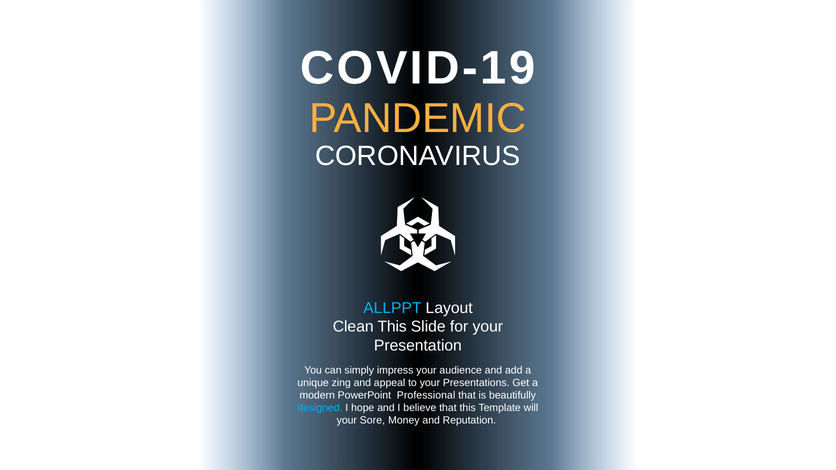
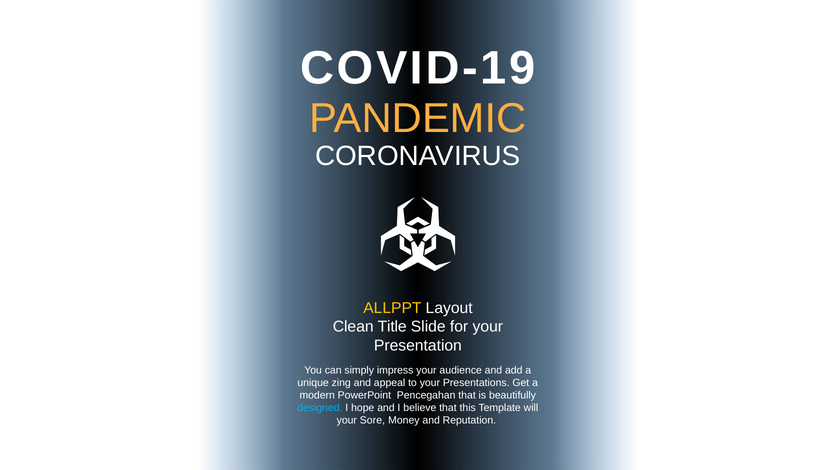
ALLPPT colour: light blue -> yellow (392, 308)
Clean This: This -> Title (392, 327)
Professional: Professional -> Pencegahan (426, 396)
